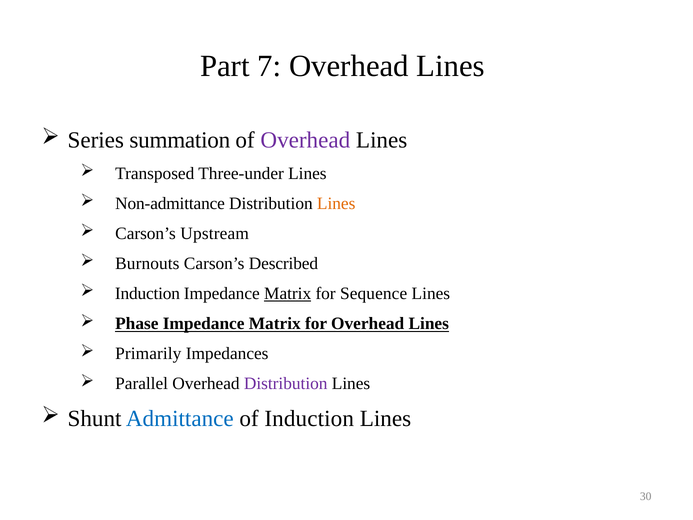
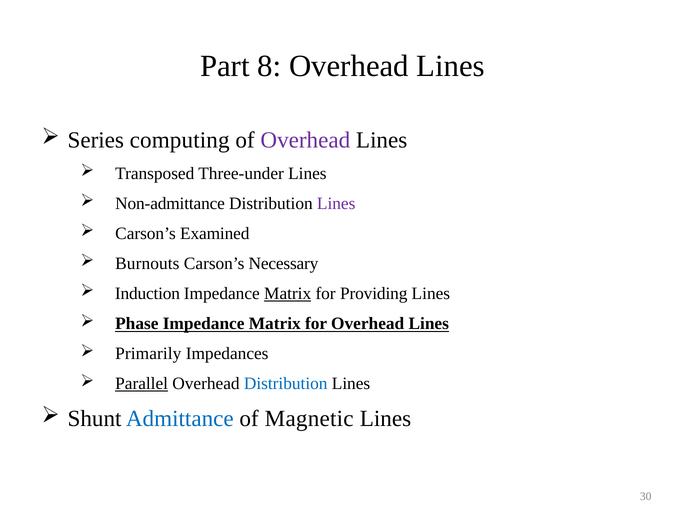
7: 7 -> 8 (269, 66)
summation: summation -> computing (180, 140)
Lines colour: orange -> purple (336, 203)
Upstream: Upstream -> Examined (215, 233)
Described: Described -> Necessary (283, 263)
Sequence: Sequence -> Providing (374, 293)
Parallel underline: none -> present (142, 384)
Distribution colour: purple -> blue (286, 384)
of Induction: Induction -> Magnetic (309, 419)
